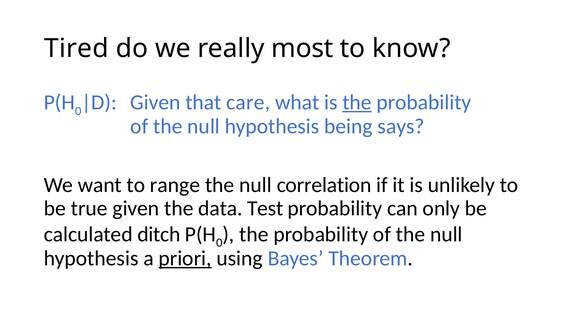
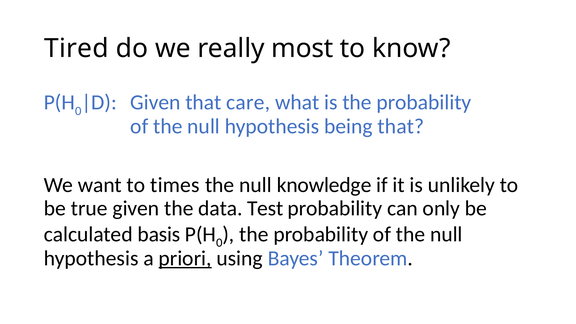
the underline: present -> none (357, 103)
being says: says -> that (401, 126)
range: range -> times (175, 185)
correlation: correlation -> knowledge (324, 185)
ditch: ditch -> basis (159, 234)
